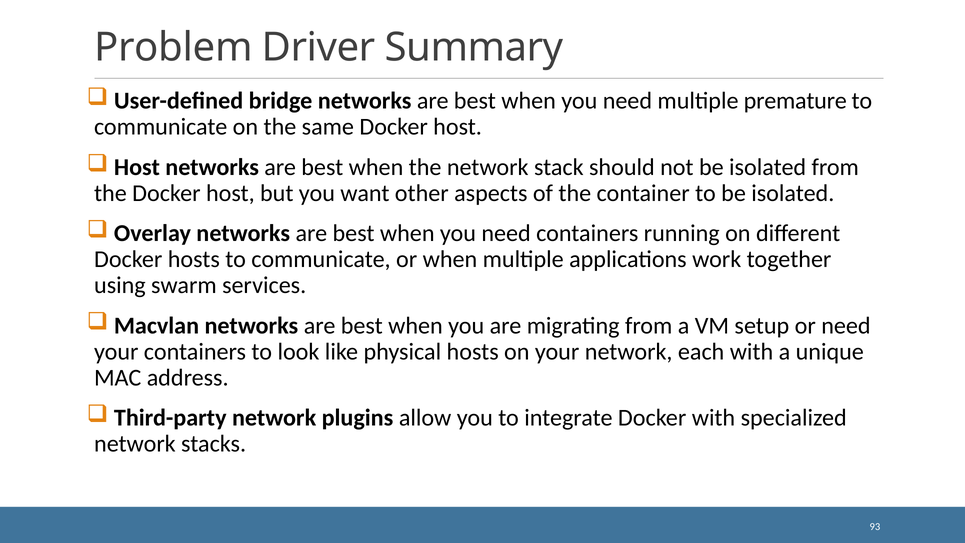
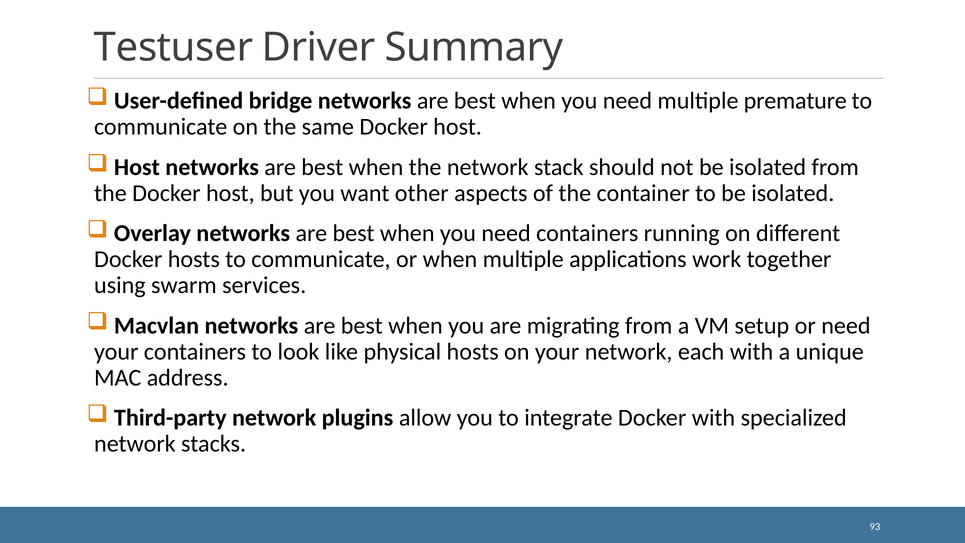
Problem: Problem -> Testuser (173, 47)
